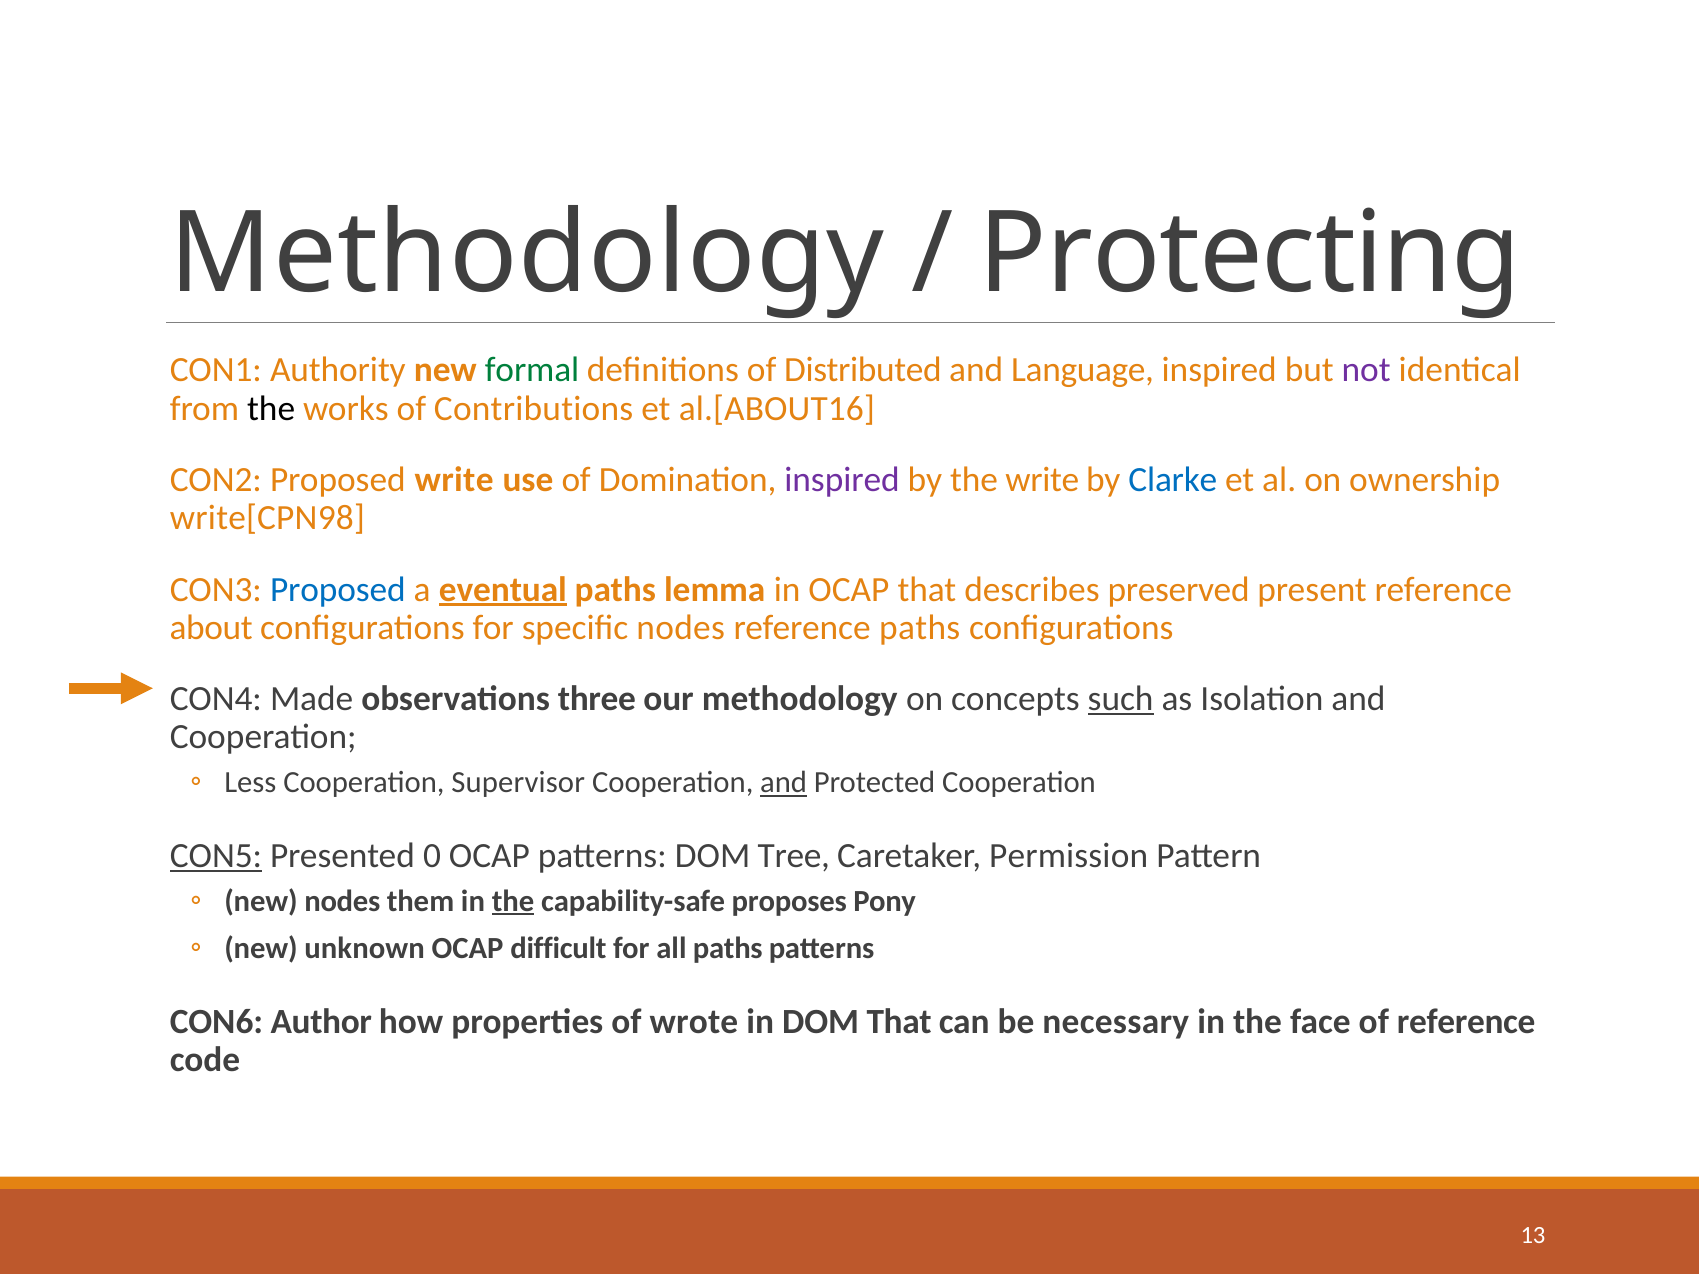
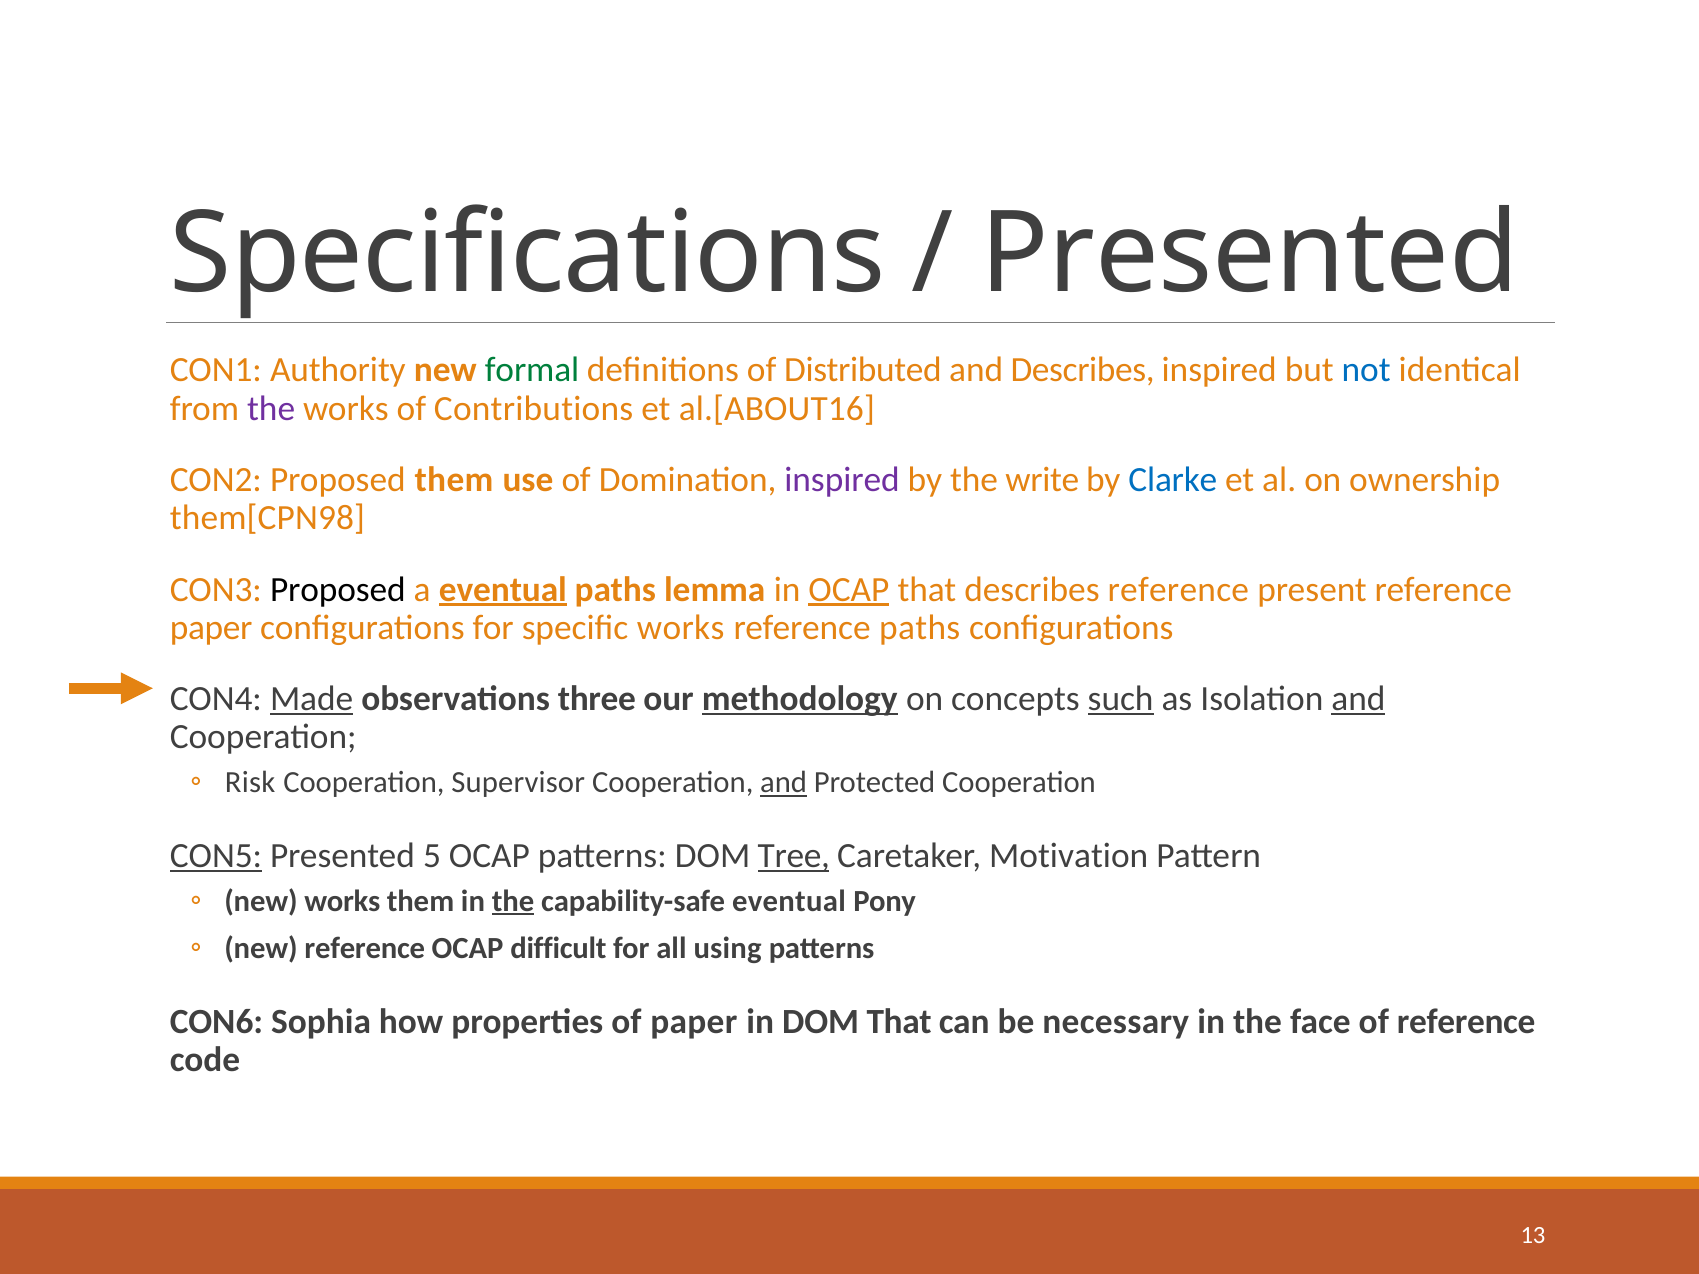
Methodology: Methodology -> Specifications (528, 254)
Protecting: Protecting -> Presented (1250, 254)
and Language: Language -> Describes (1083, 370)
not colour: purple -> blue (1366, 370)
the colour: black -> purple (271, 409)
Proposed write: write -> them (454, 480)
write[CPN98: write[CPN98 -> them[CPN98 (267, 518)
Proposed colour: blue -> black (338, 589)
OCAP underline: none -> present (849, 589)
describes preserved: preserved -> reference (1178, 589)
about: about -> paper (211, 628)
specific nodes: nodes -> works (681, 628)
Made underline: none -> present (312, 699)
methodology underline: none -> present (800, 699)
and underline: none -> present (1358, 699)
Less: Less -> Risk (250, 783)
0: 0 -> 5 (432, 856)
Tree underline: none -> present (794, 856)
Permission: Permission -> Motivation (1069, 856)
new nodes: nodes -> works (342, 901)
capability-safe proposes: proposes -> eventual (789, 901)
new unknown: unknown -> reference (365, 949)
all paths: paths -> using (728, 949)
Author: Author -> Sophia (321, 1022)
of wrote: wrote -> paper (694, 1022)
